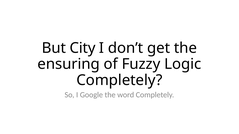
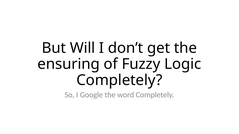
City: City -> Will (83, 48)
